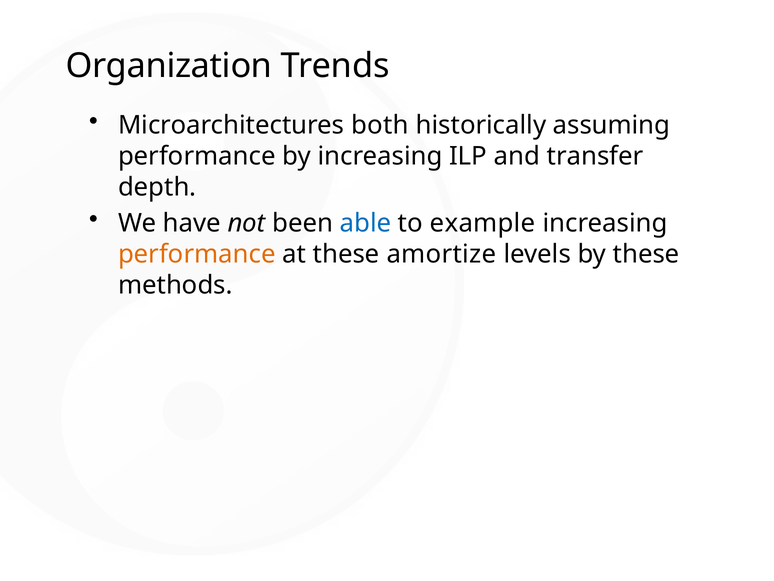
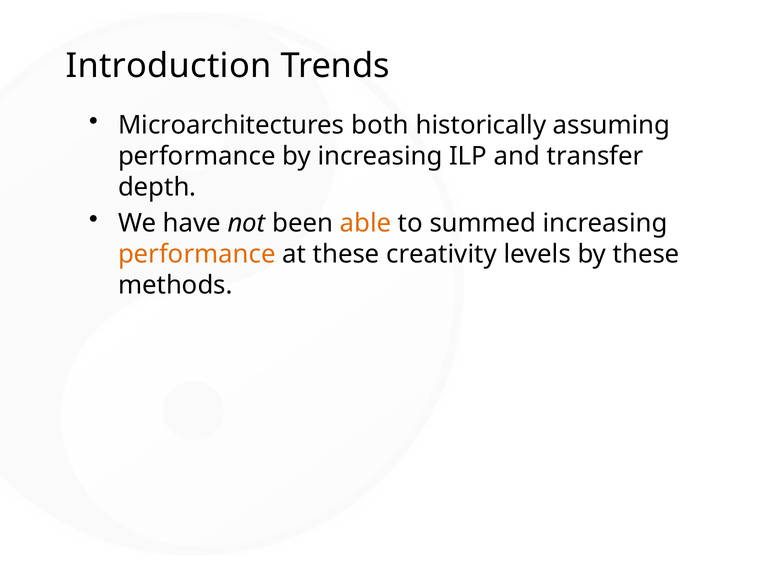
Organization: Organization -> Introduction (169, 66)
able colour: blue -> orange (366, 223)
example: example -> summed (483, 223)
amortize: amortize -> creativity (442, 254)
